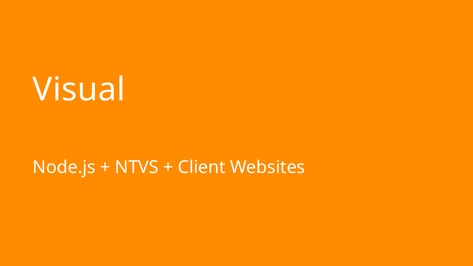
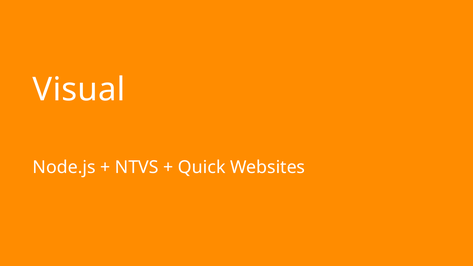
Client: Client -> Quick (202, 167)
